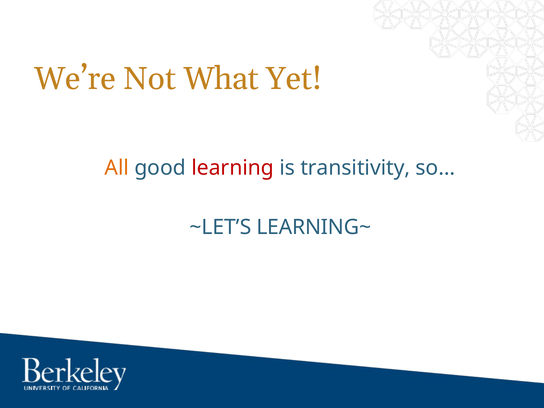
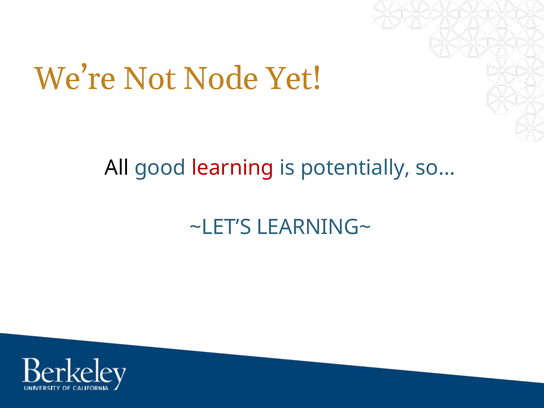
What: What -> Node (221, 79)
All colour: orange -> black (117, 168)
transitivity: transitivity -> potentially (355, 168)
